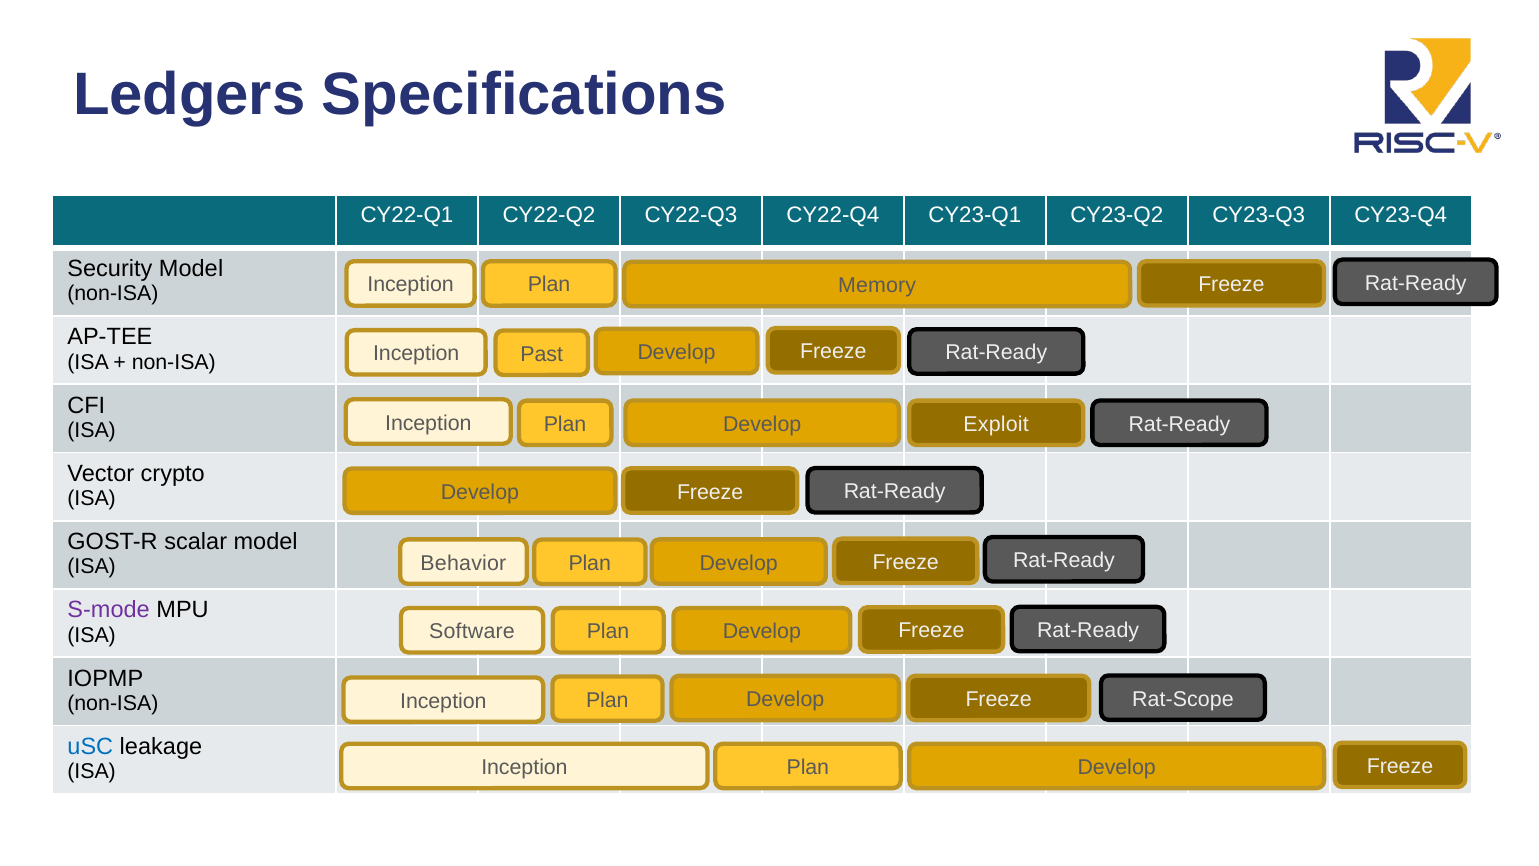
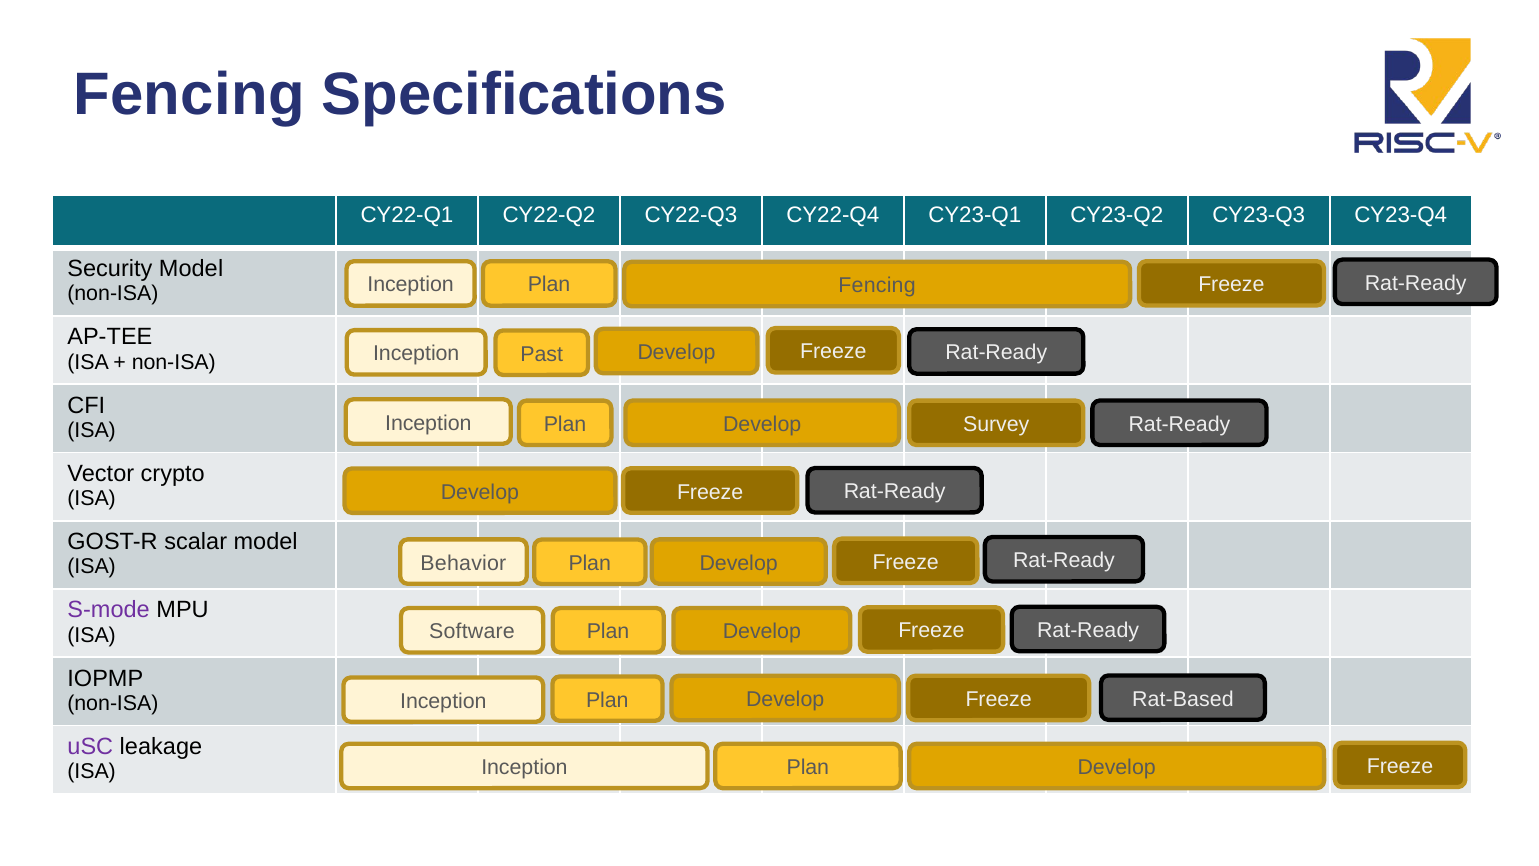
Ledgers: Ledgers -> Fencing (189, 95)
Memory: Memory -> Fencing (877, 285)
Exploit: Exploit -> Survey (996, 424)
Rat-Scope: Rat-Scope -> Rat-Based (1183, 699)
uSC colour: blue -> purple (90, 746)
